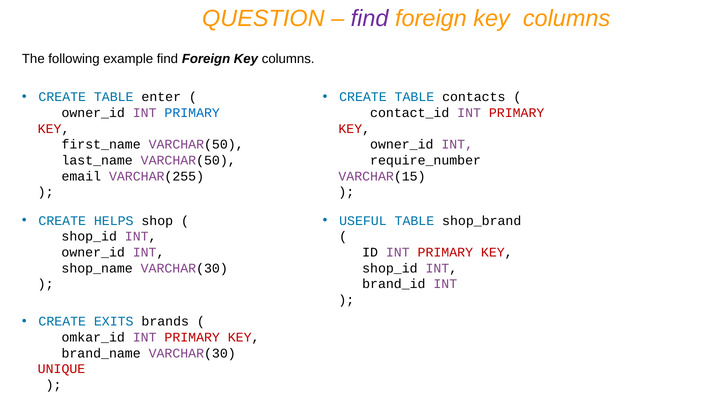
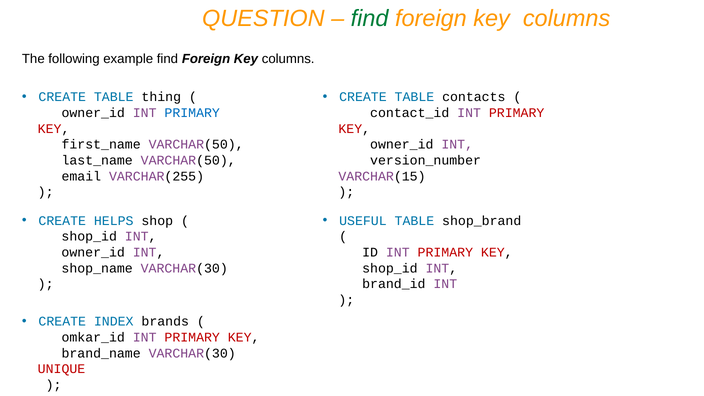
find colour: purple -> green (370, 18)
enter: enter -> thing (161, 97)
require_number: require_number -> version_number (426, 160)
EXITS: EXITS -> INDEX (114, 321)
